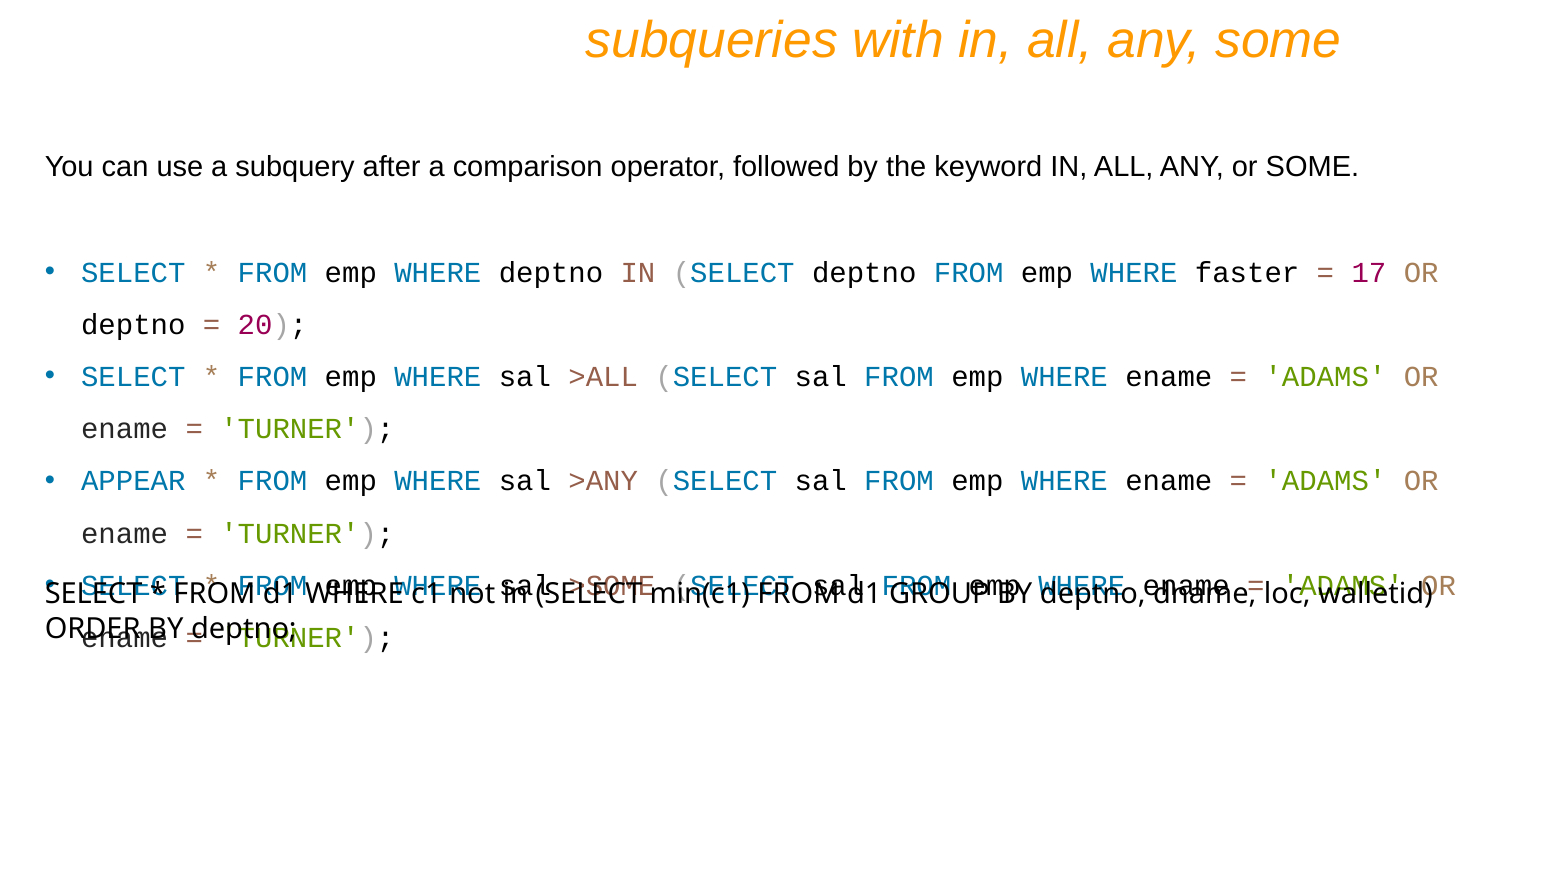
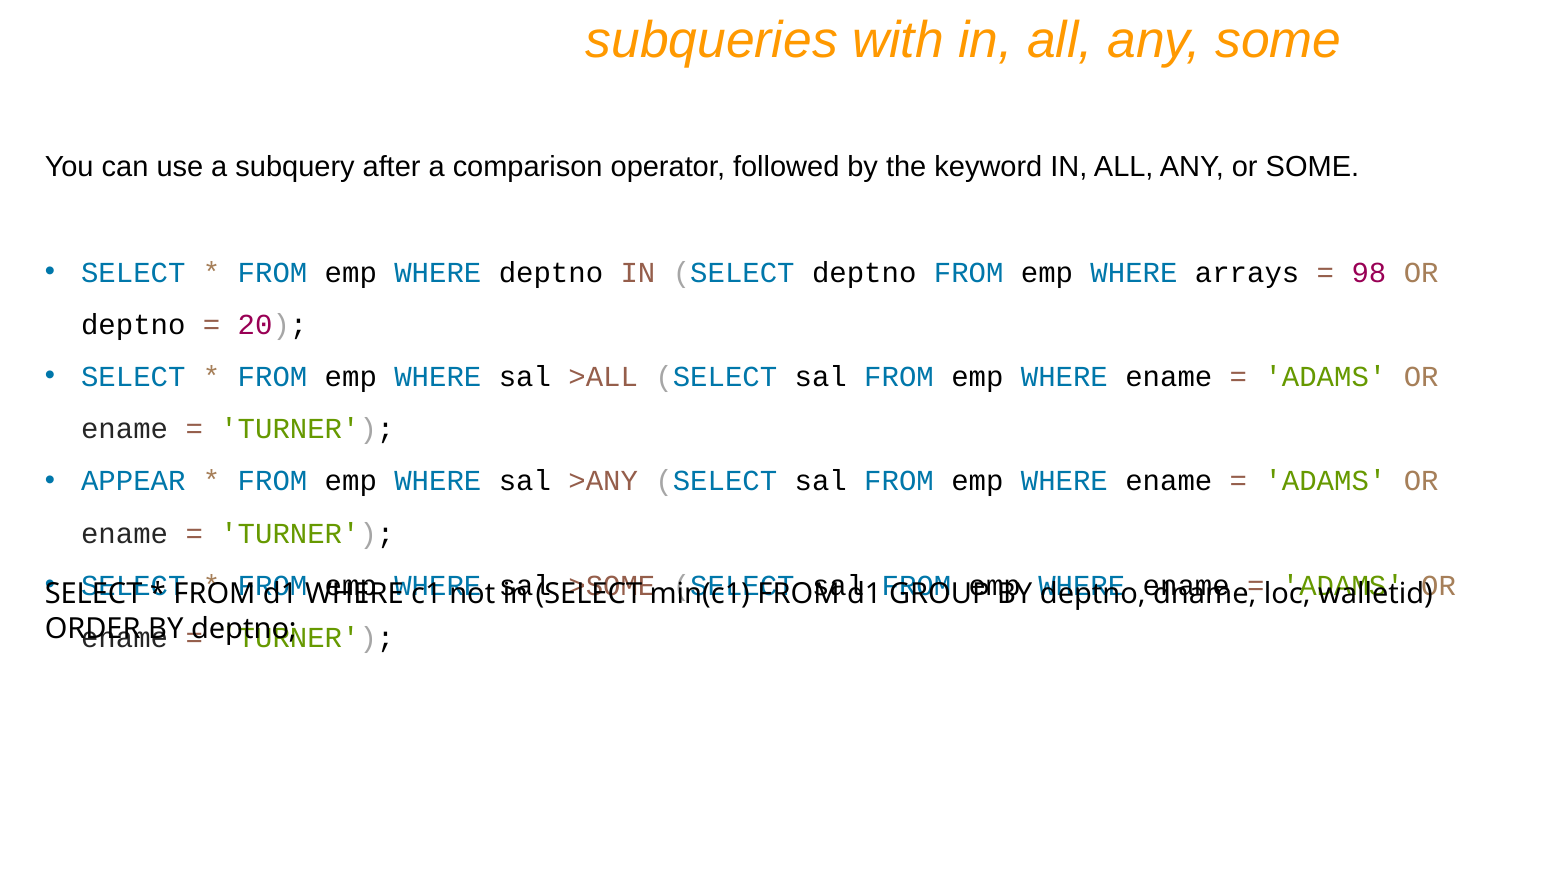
faster: faster -> arrays (1247, 273)
17: 17 -> 98 (1369, 273)
